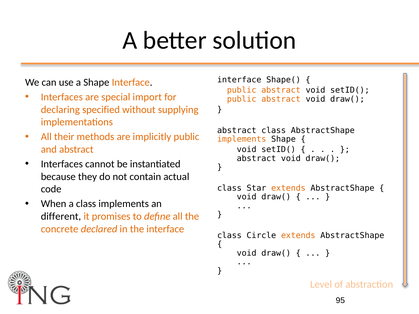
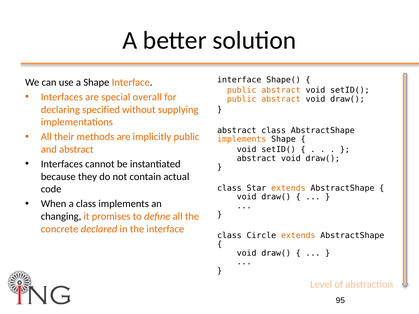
import: import -> overall (147, 97)
different: different -> changing (61, 217)
